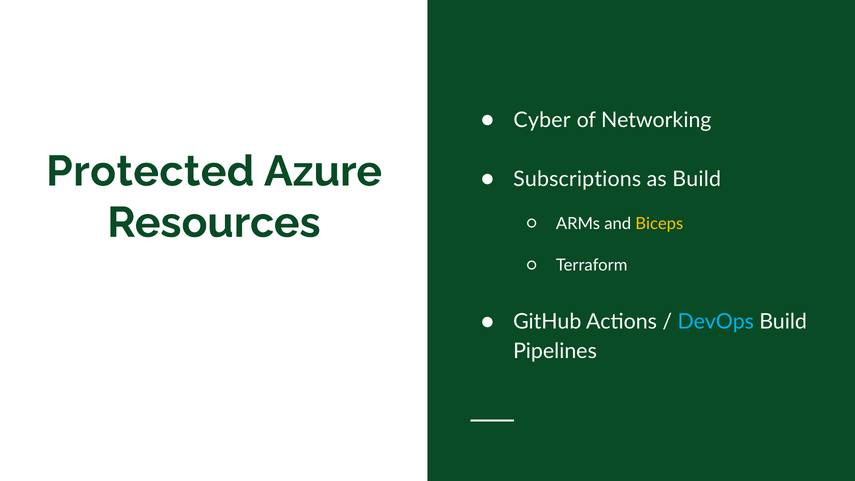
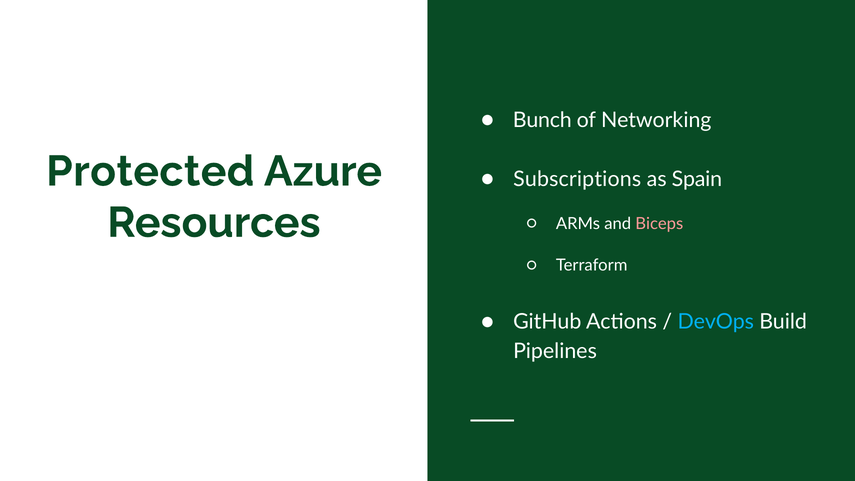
Cyber: Cyber -> Bunch (542, 120)
as Build: Build -> Spain (697, 179)
Biceps colour: yellow -> pink (659, 224)
